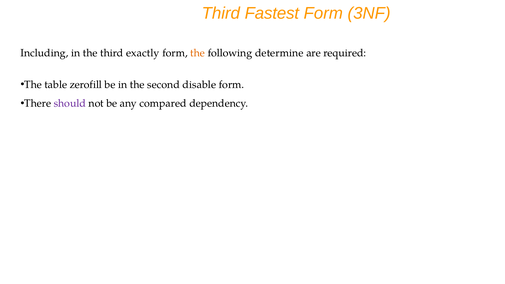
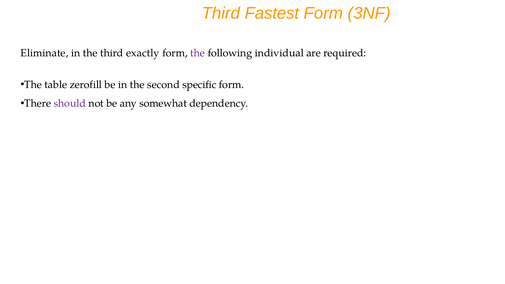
Including: Including -> Eliminate (44, 53)
the colour: orange -> purple (198, 53)
determine: determine -> individual (279, 53)
disable: disable -> specific (199, 85)
compared: compared -> somewhat (163, 104)
